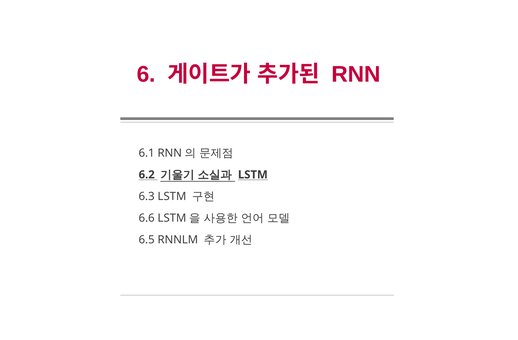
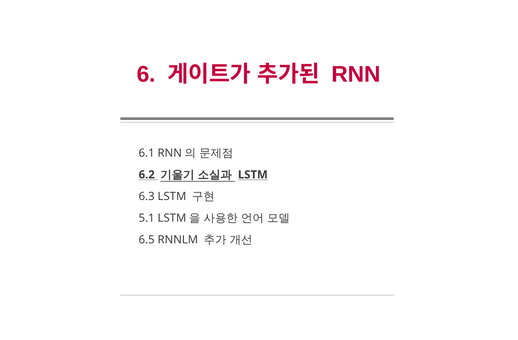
6.6: 6.6 -> 5.1 (147, 218)
